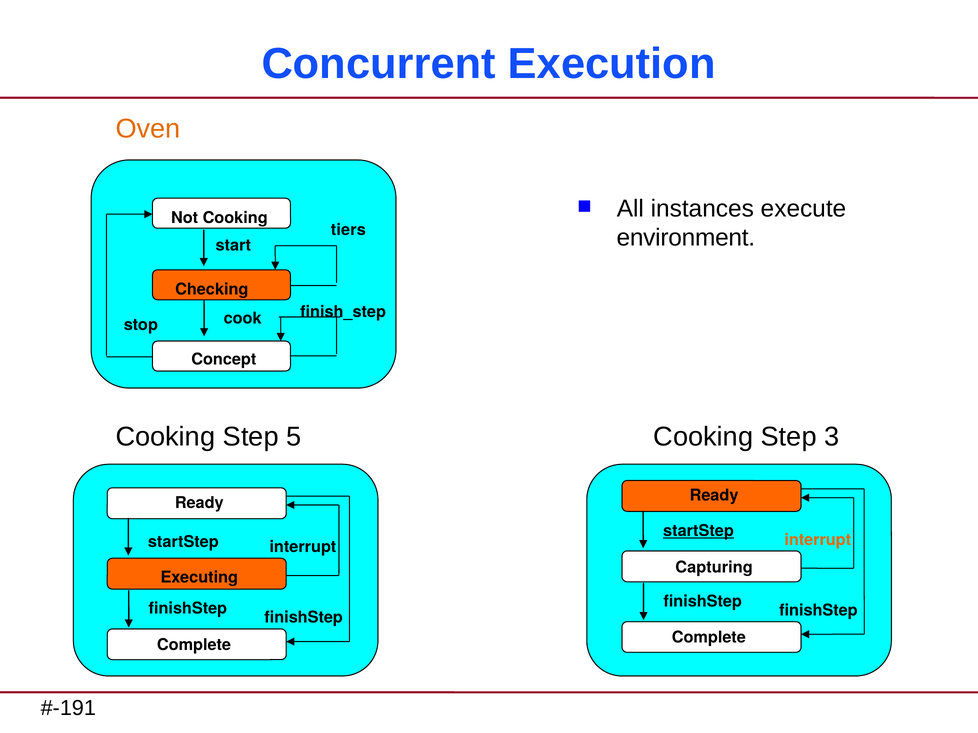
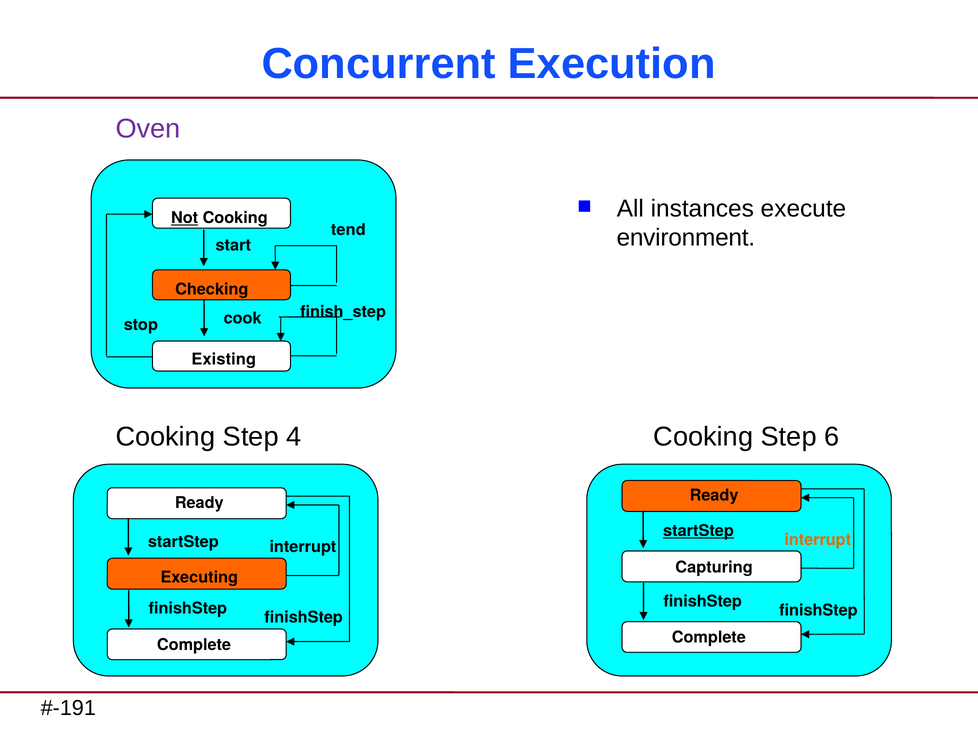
Oven colour: orange -> purple (148, 129)
Not underline: none -> present (185, 218)
tiers: tiers -> tend (348, 230)
Concept: Concept -> Existing (224, 359)
5: 5 -> 4 (294, 437)
3: 3 -> 6 (832, 437)
